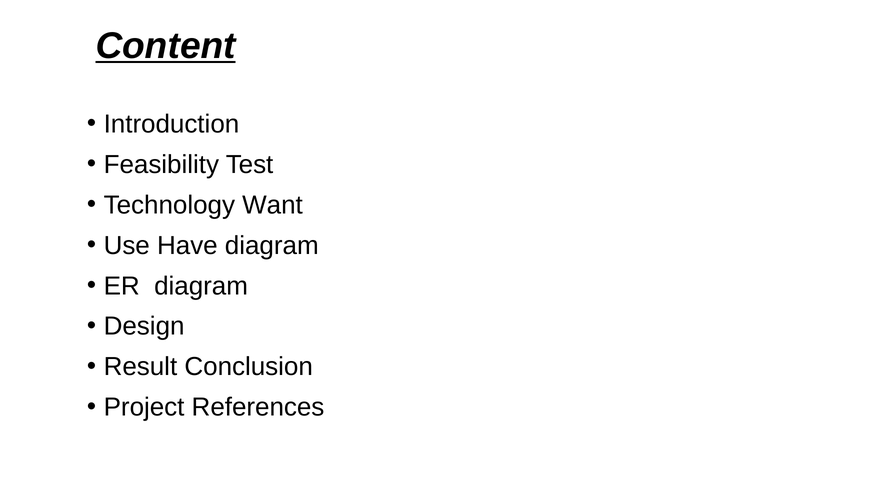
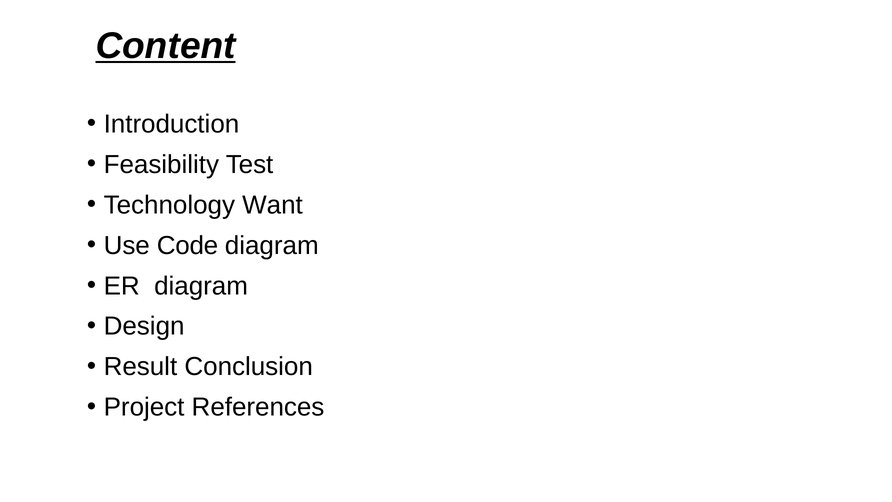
Have: Have -> Code (187, 245)
